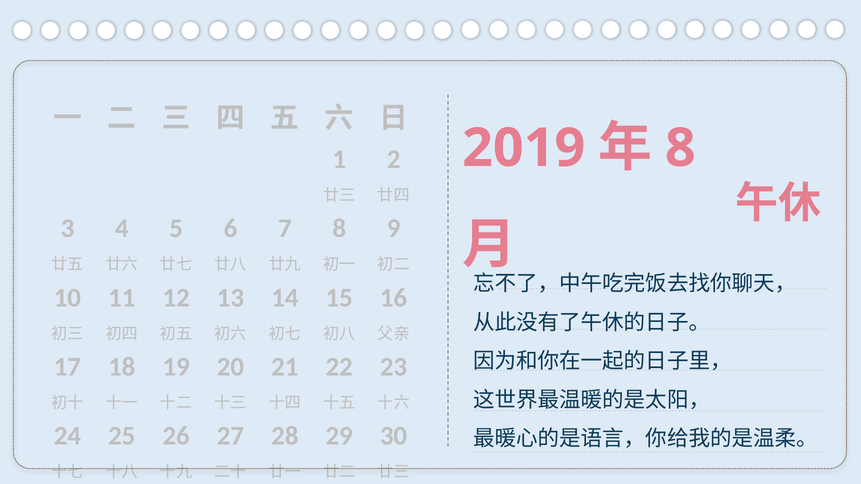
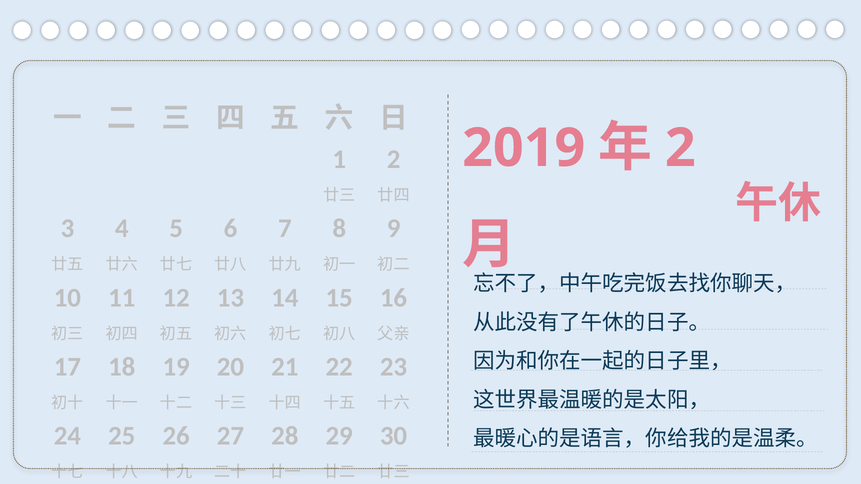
8: 8 -> 2 (680, 148)
